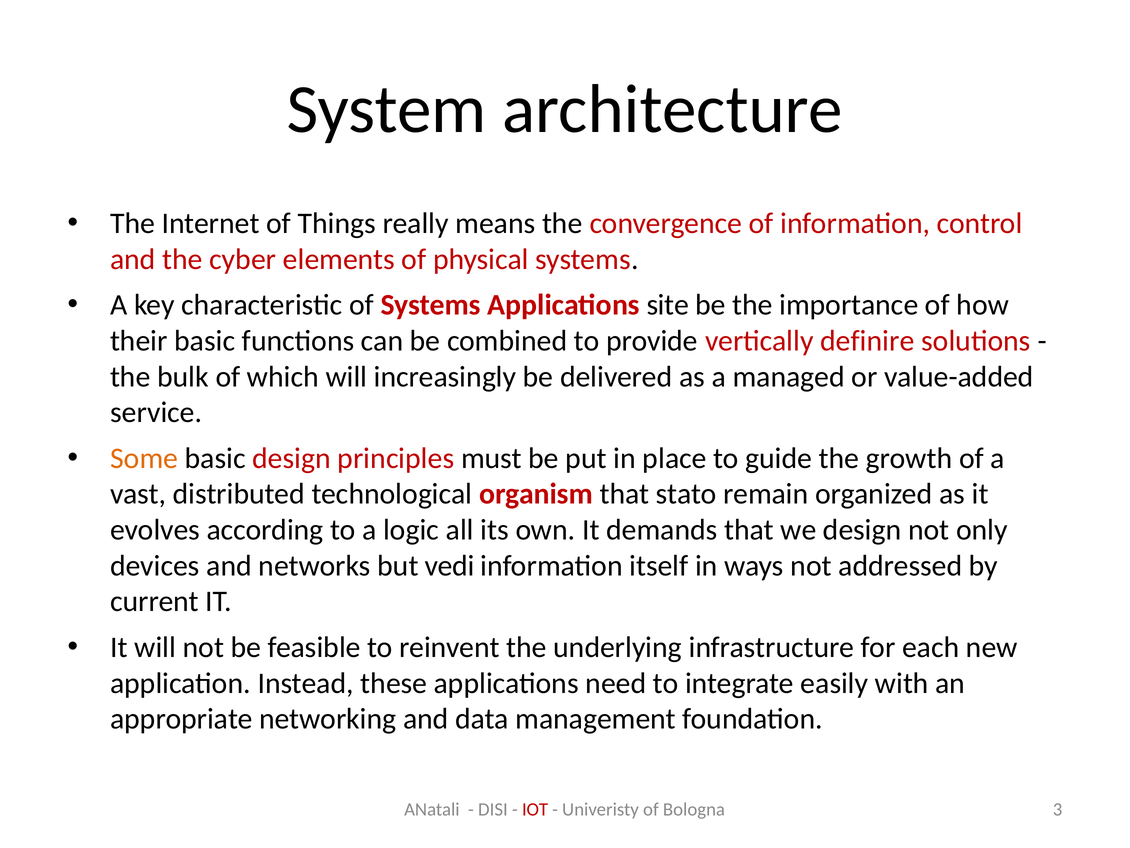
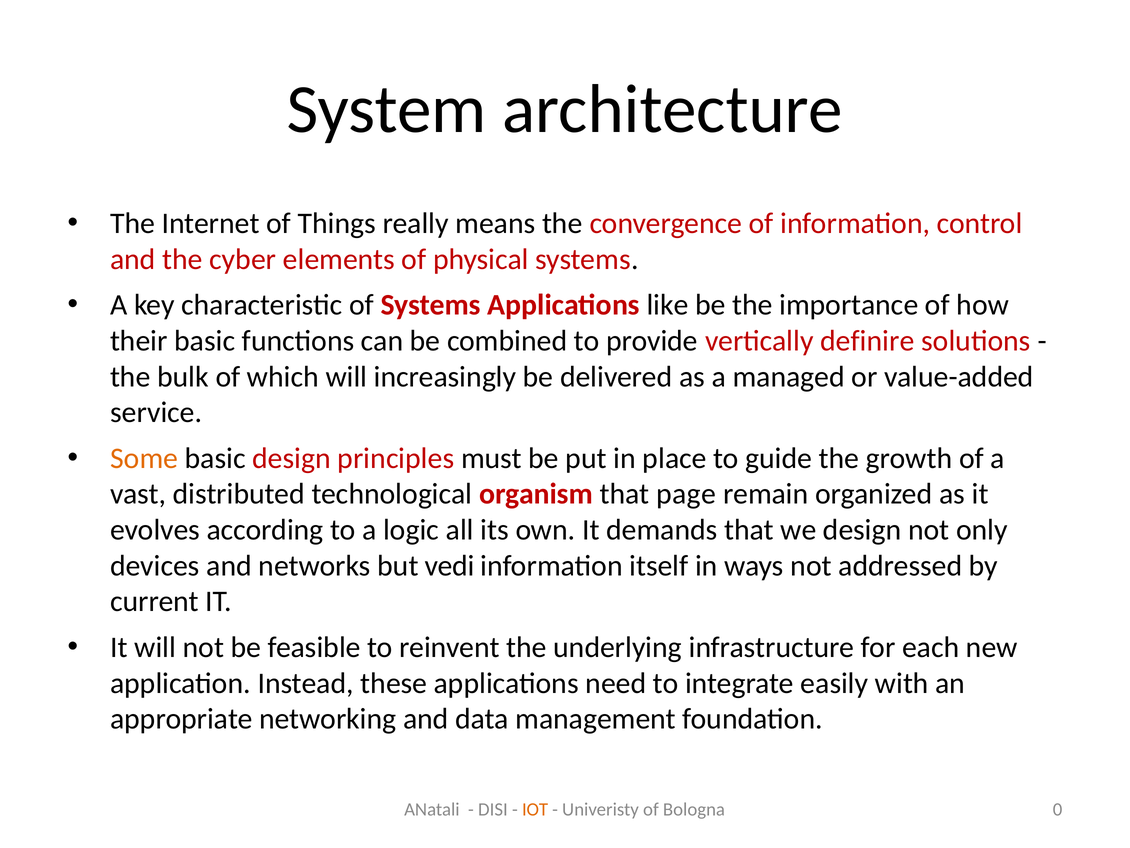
site: site -> like (668, 305)
stato: stato -> page (686, 494)
IOT colour: red -> orange (535, 809)
3: 3 -> 0 (1058, 809)
